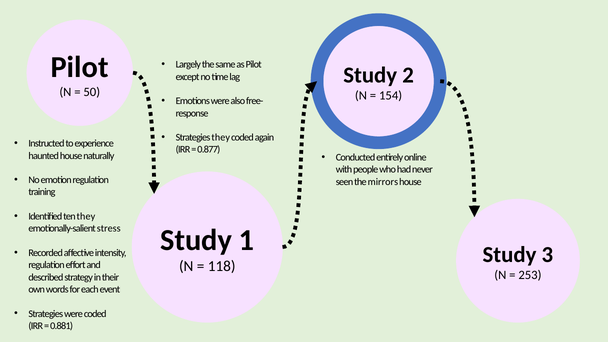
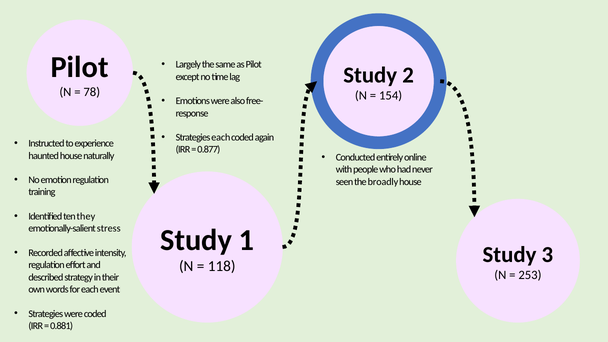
50: 50 -> 78 (92, 92)
Strategies they: they -> each (221, 137)
the mirrors: mirrors -> broadly (383, 182)
